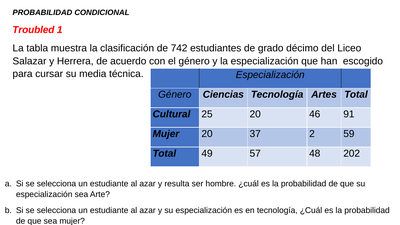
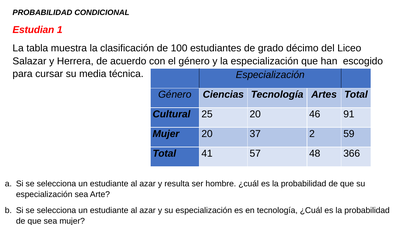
Troubled: Troubled -> Estudian (33, 30)
742: 742 -> 100 (179, 48)
49: 49 -> 41 (207, 153)
202: 202 -> 366 (352, 153)
